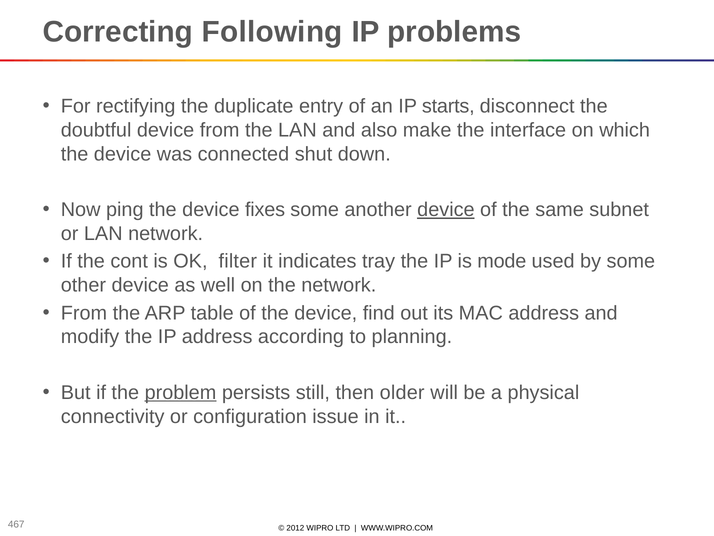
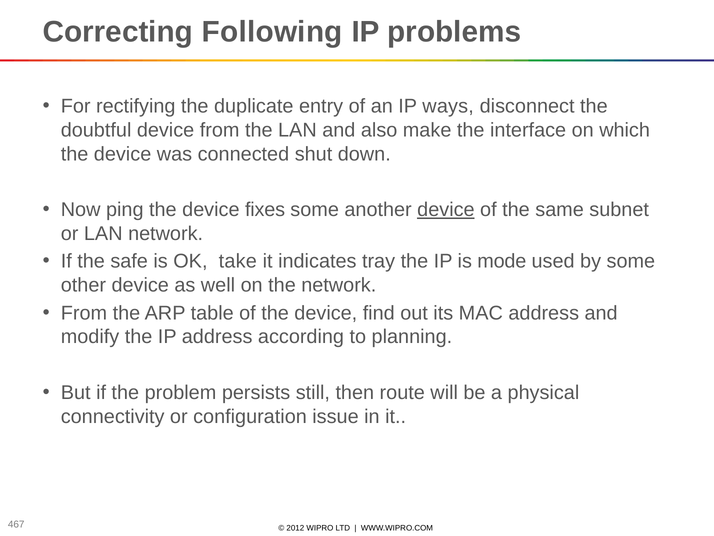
starts: starts -> ways (448, 106)
cont: cont -> safe (129, 261)
filter: filter -> take (238, 261)
problem underline: present -> none (180, 392)
older: older -> route (402, 392)
